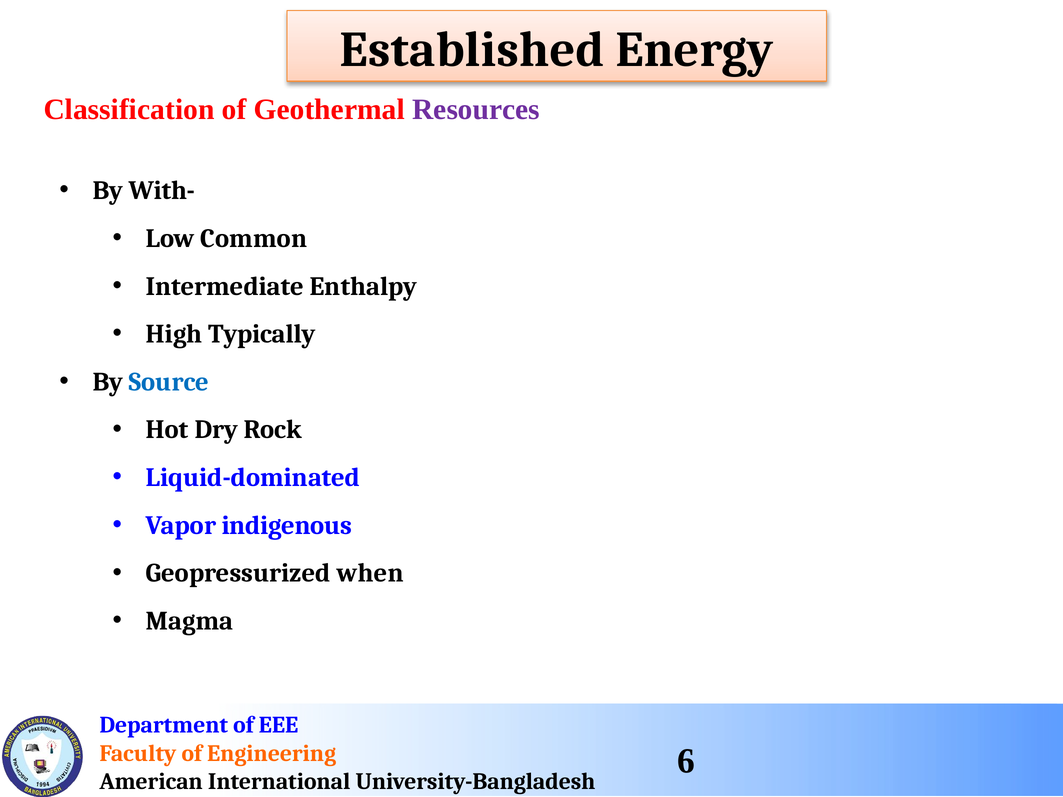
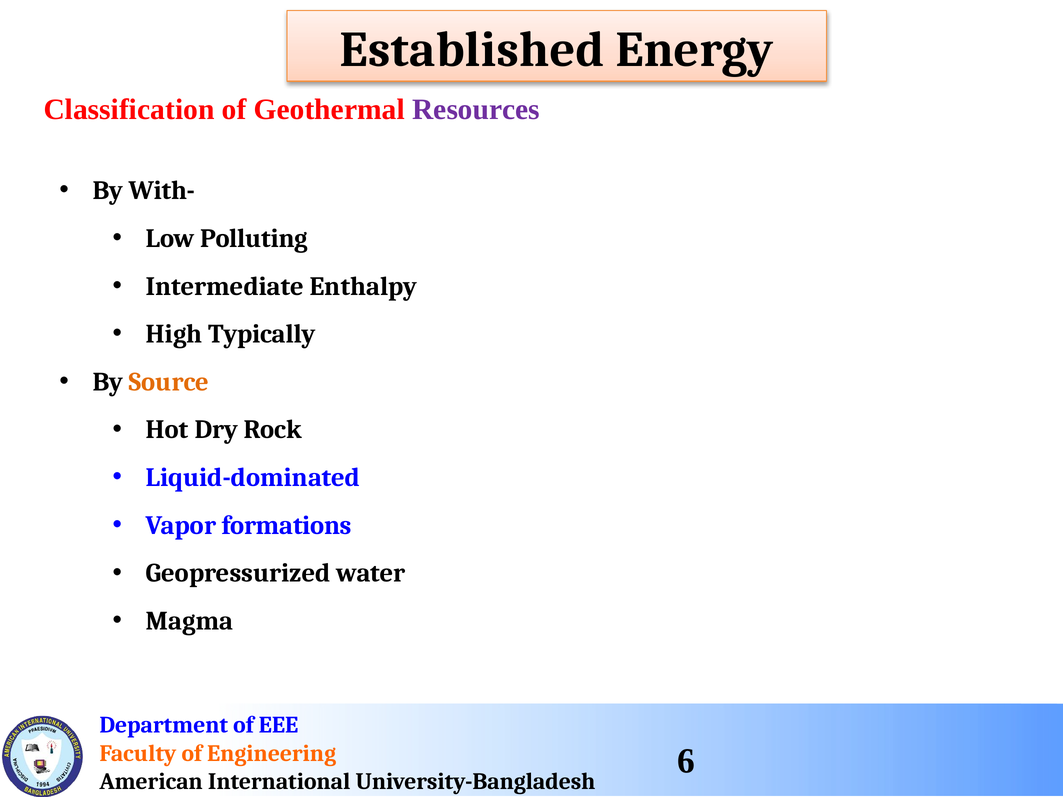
Common: Common -> Polluting (254, 239)
Source colour: blue -> orange (169, 382)
indigenous: indigenous -> formations (287, 526)
when: when -> water (371, 573)
